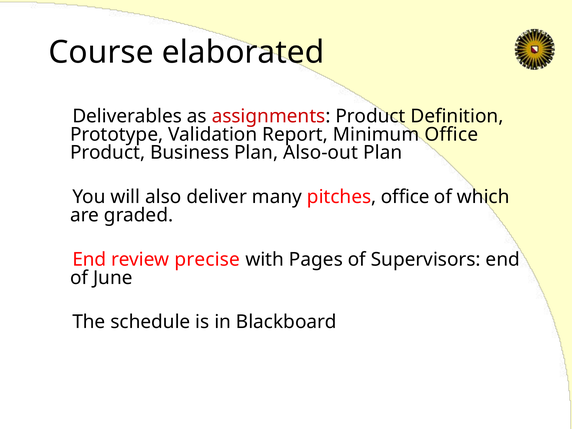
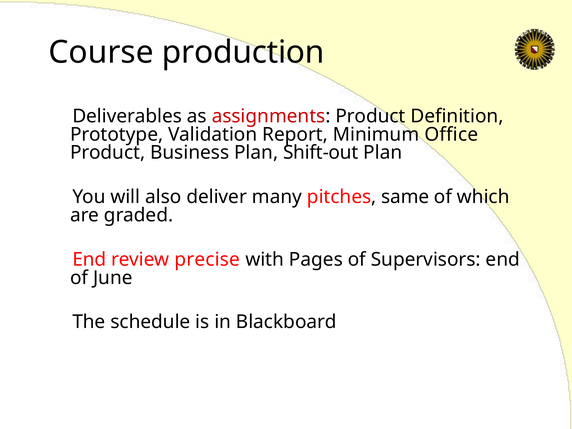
elaborated: elaborated -> production (243, 52)
Also-out: Also-out -> Shift-out (321, 153)
pitches office: office -> same (405, 197)
